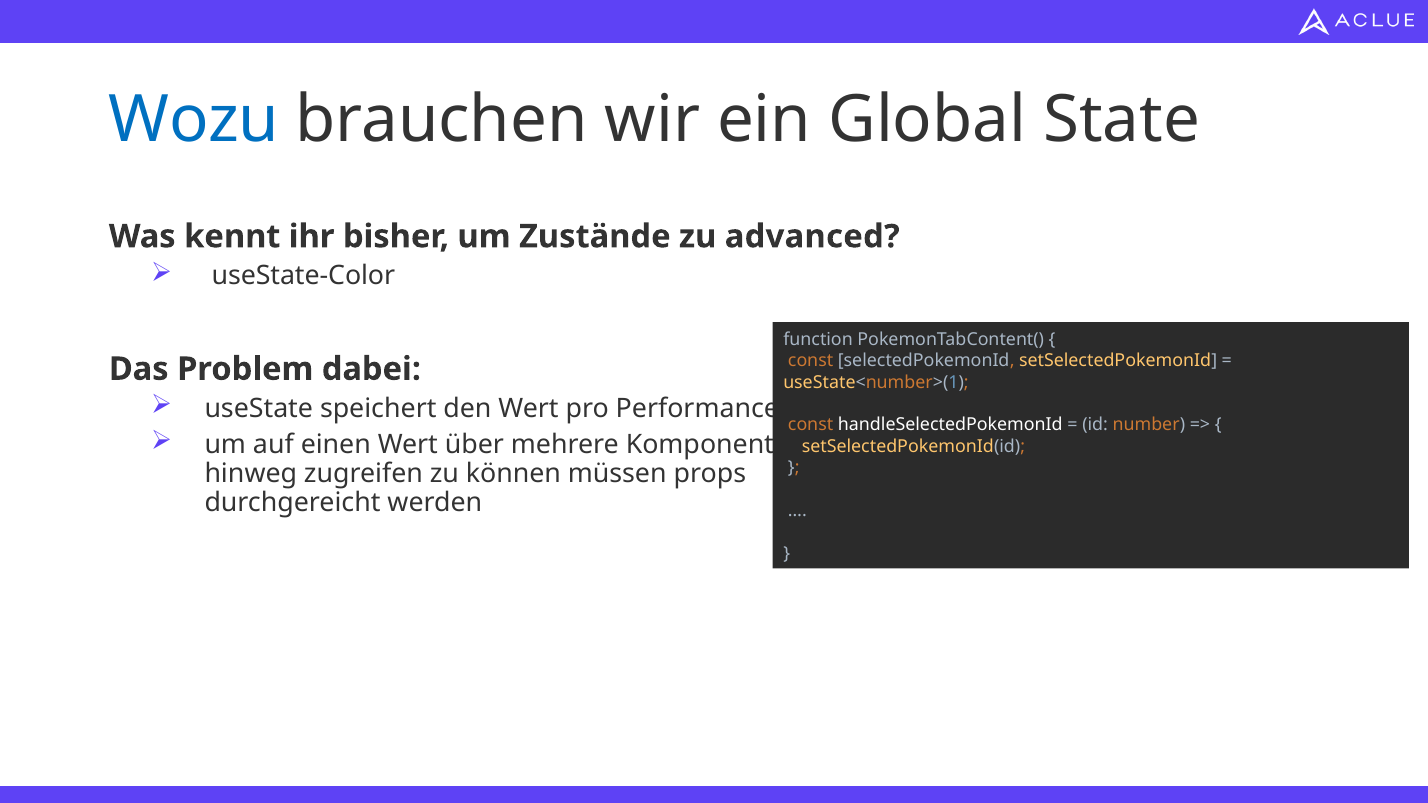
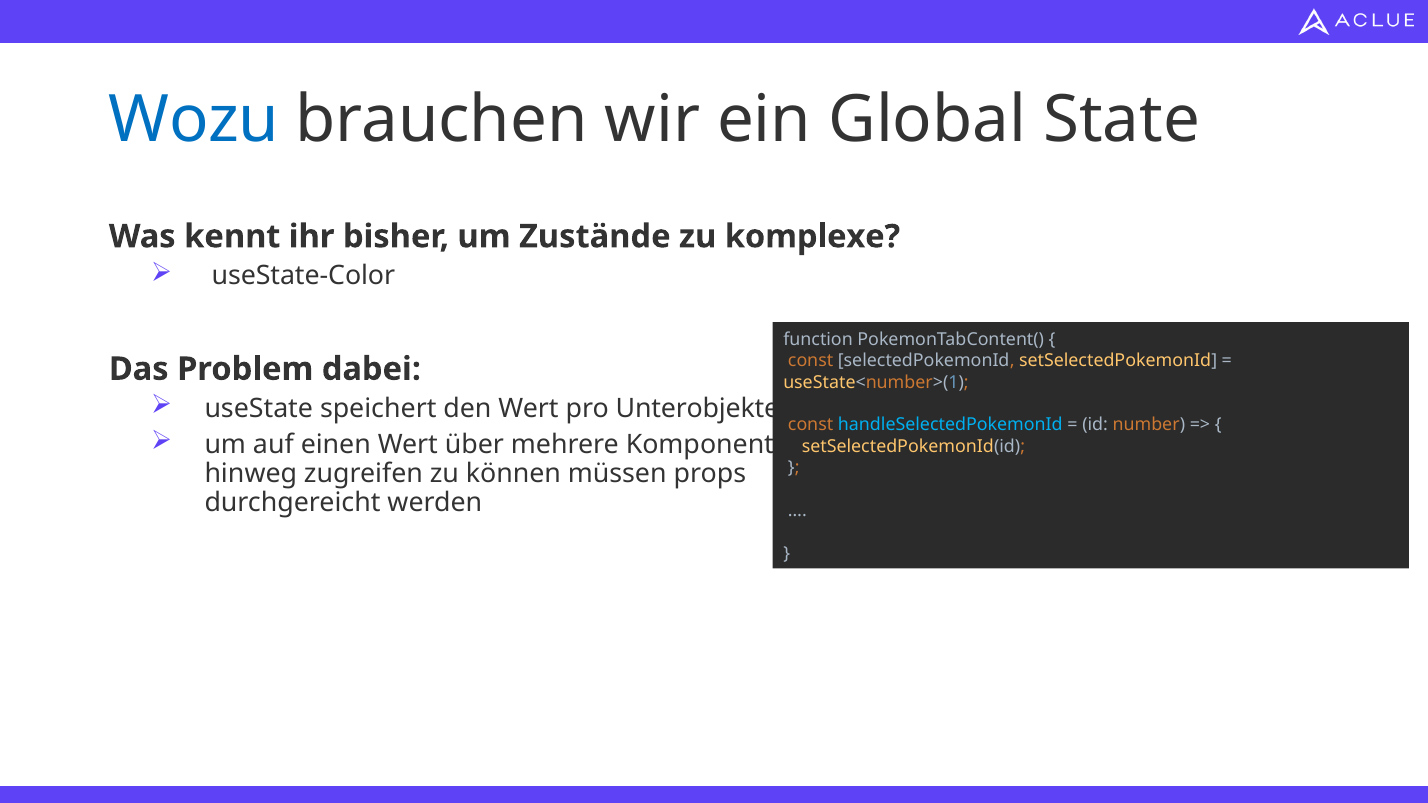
advanced: advanced -> komplexe (812, 237)
Performance: Performance -> Unterobjekte (697, 409)
handleSelectedPokemonId colour: white -> light blue (950, 425)
